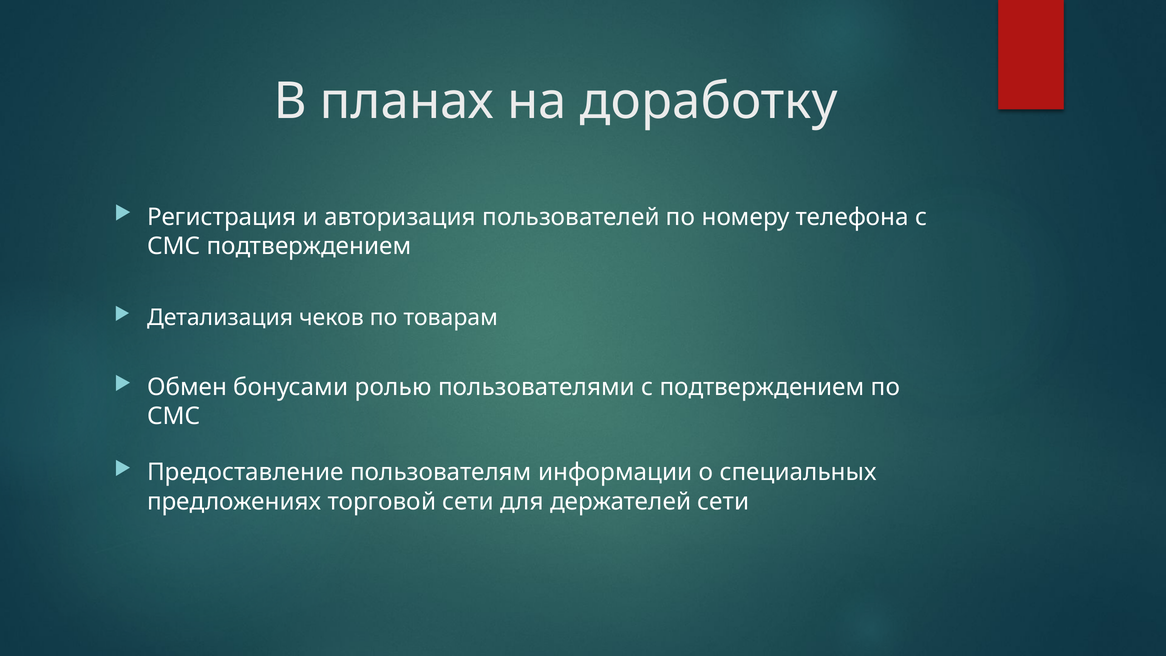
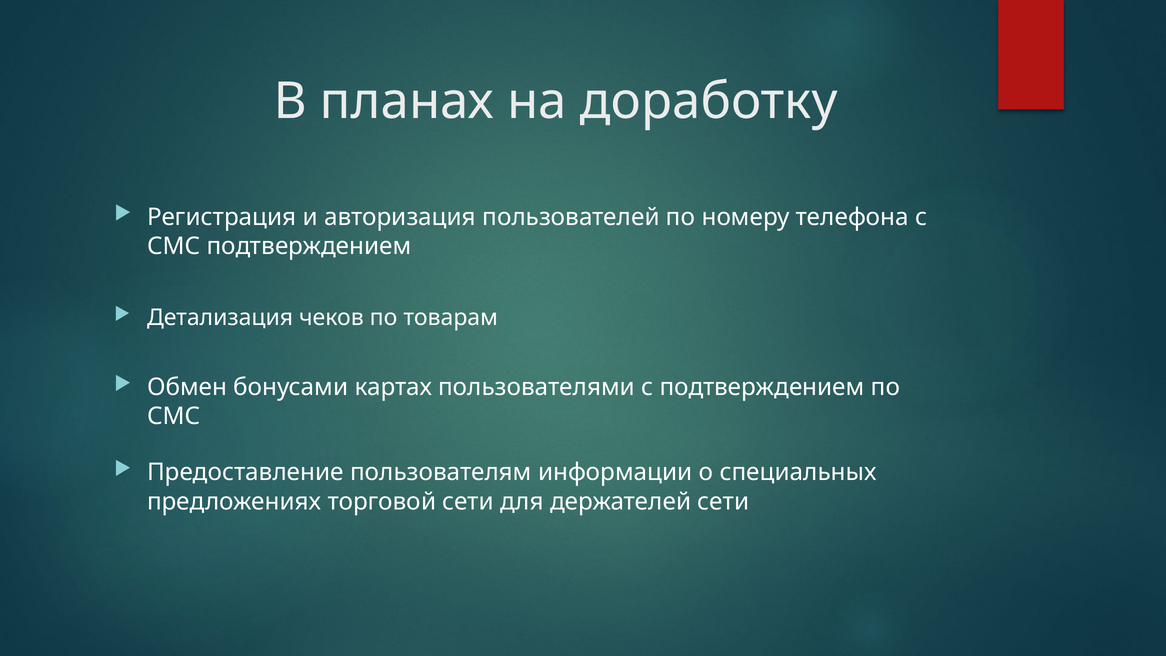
ролью: ролью -> картах (393, 387)
